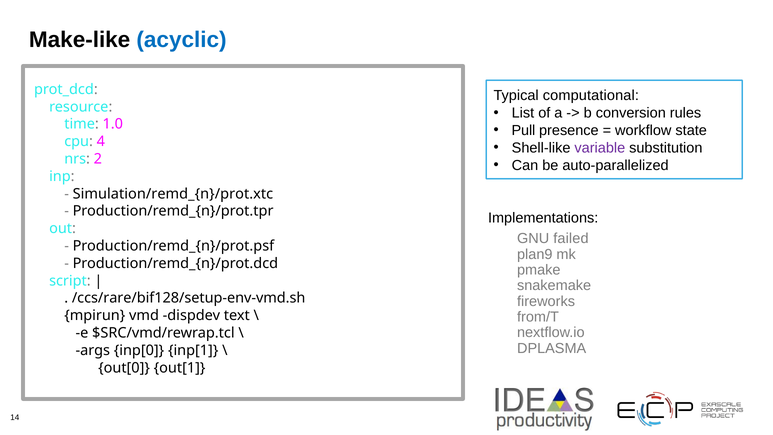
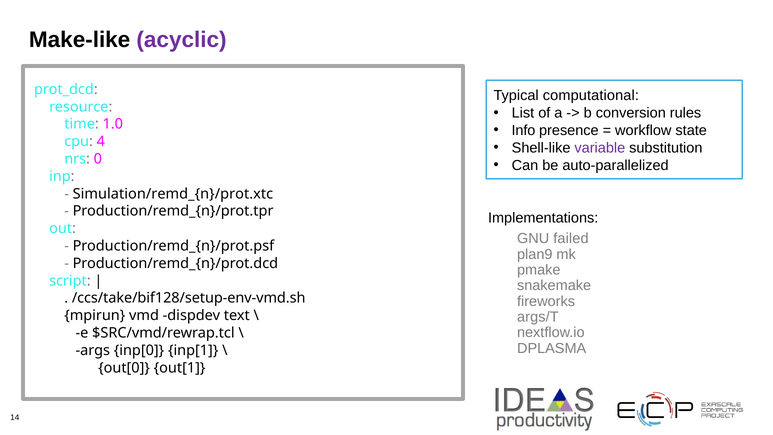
acyclic colour: blue -> purple (182, 40)
Pull: Pull -> Info (523, 130)
2: 2 -> 0 (98, 159)
/ccs/rare/bif128/setup-env-vmd.sh: /ccs/rare/bif128/setup-env-vmd.sh -> /ccs/take/bif128/setup-env-vmd.sh (189, 298)
from/T: from/T -> args/T (538, 317)
